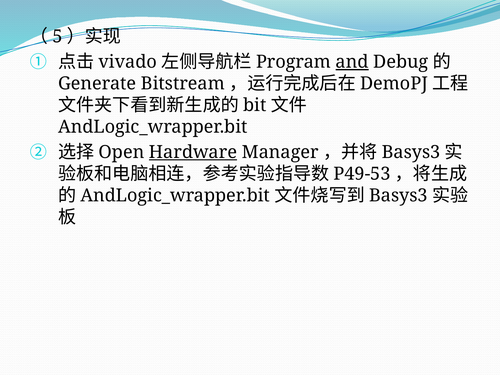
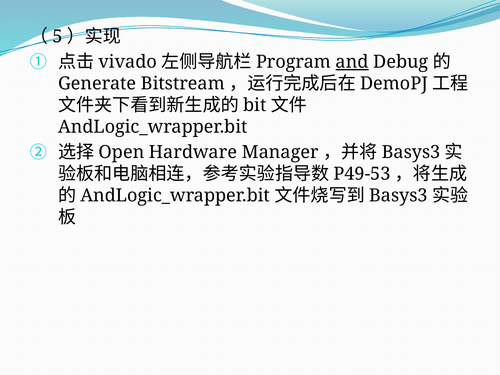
Hardware underline: present -> none (193, 152)
